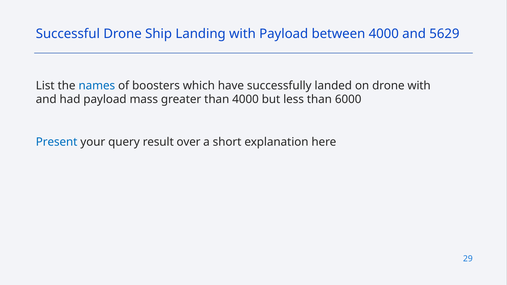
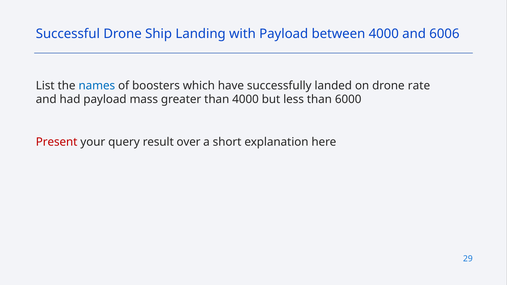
5629: 5629 -> 6006 (444, 34)
drone with: with -> rate (419, 86)
Present colour: blue -> red (57, 142)
